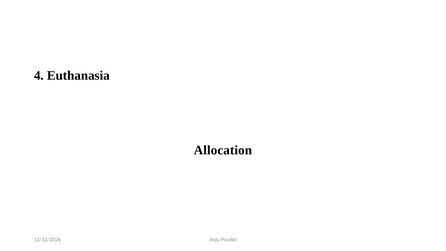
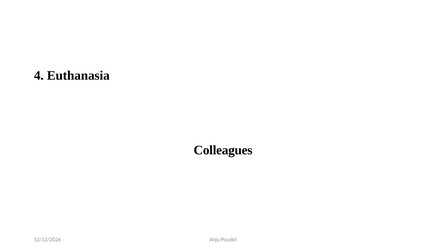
Allocation: Allocation -> Colleagues (223, 150)
